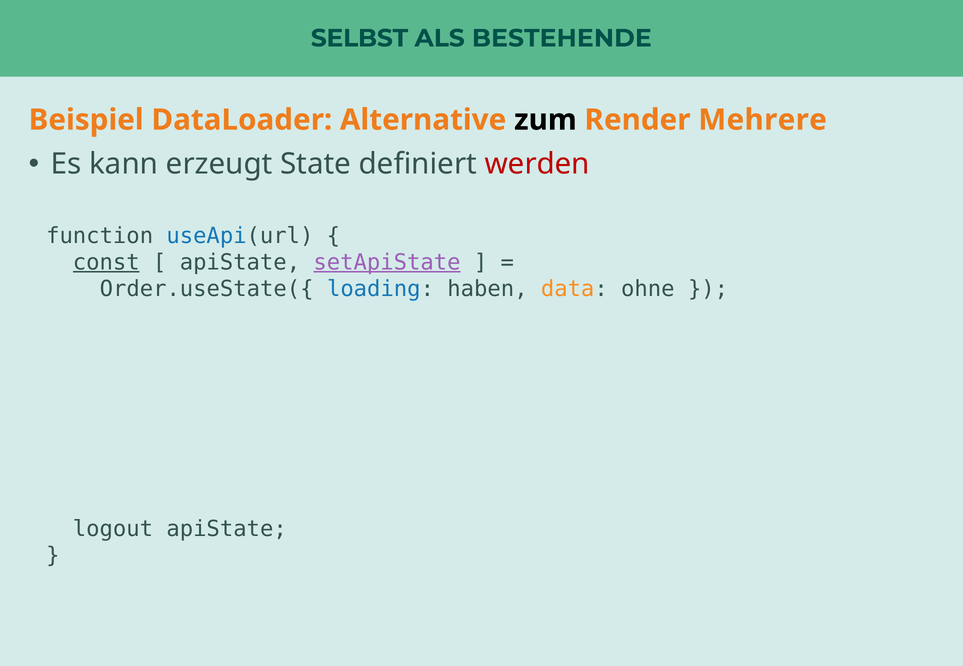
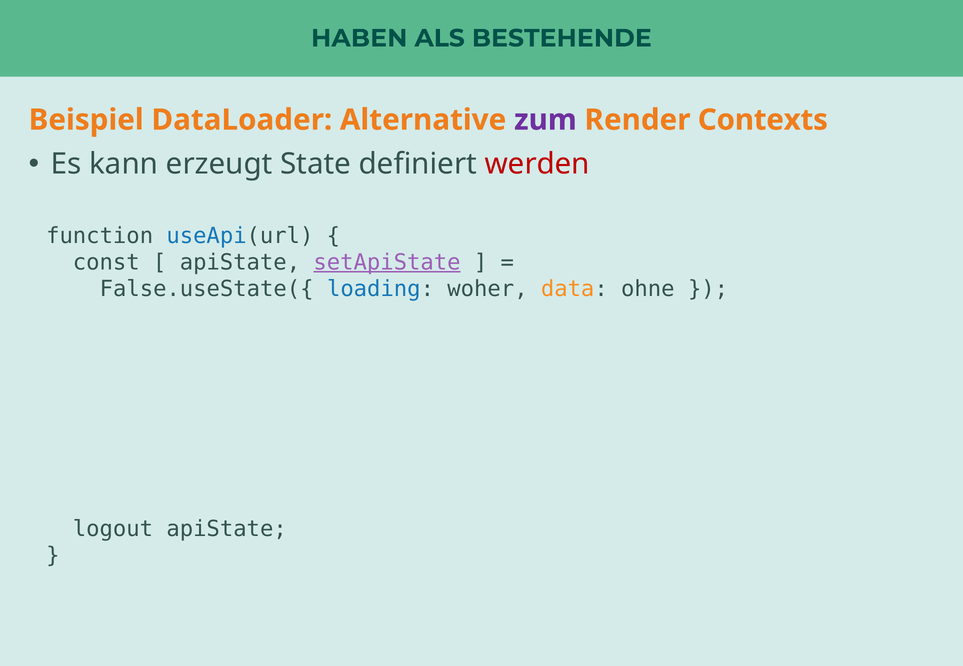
SELBST: SELBST -> HABEN (359, 38)
zum colour: black -> purple (545, 120)
Mehrere: Mehrere -> Contexts (763, 120)
const underline: present -> none (106, 263)
Order.useState({: Order.useState({ -> False.useState({ (207, 289)
haben: haben -> woher (487, 289)
